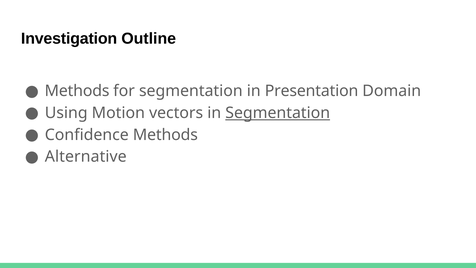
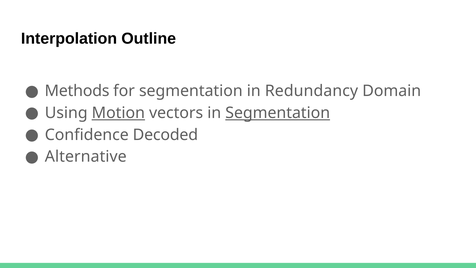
Investigation: Investigation -> Interpolation (69, 39)
Presentation: Presentation -> Redundancy (311, 91)
Motion underline: none -> present (118, 113)
Confidence Methods: Methods -> Decoded (165, 135)
